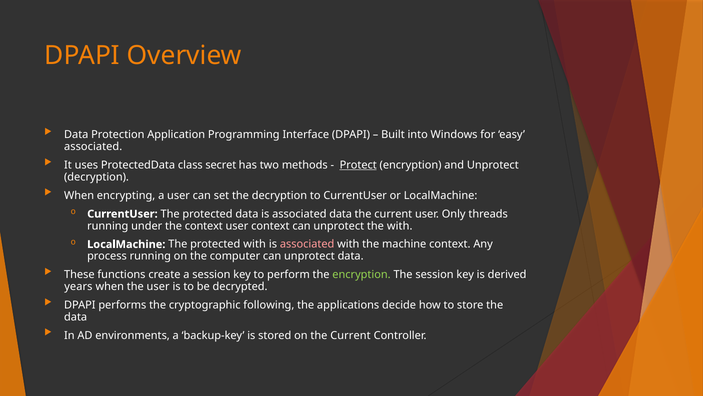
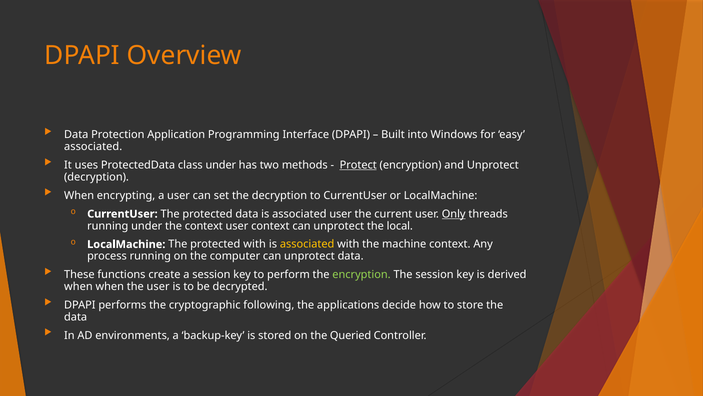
class secret: secret -> under (221, 165)
associated data: data -> user (341, 214)
Only underline: none -> present (454, 214)
the with: with -> local (400, 226)
associated colour: pink -> yellow (307, 244)
years: years -> when (78, 286)
on the Current: Current -> Queried (351, 335)
